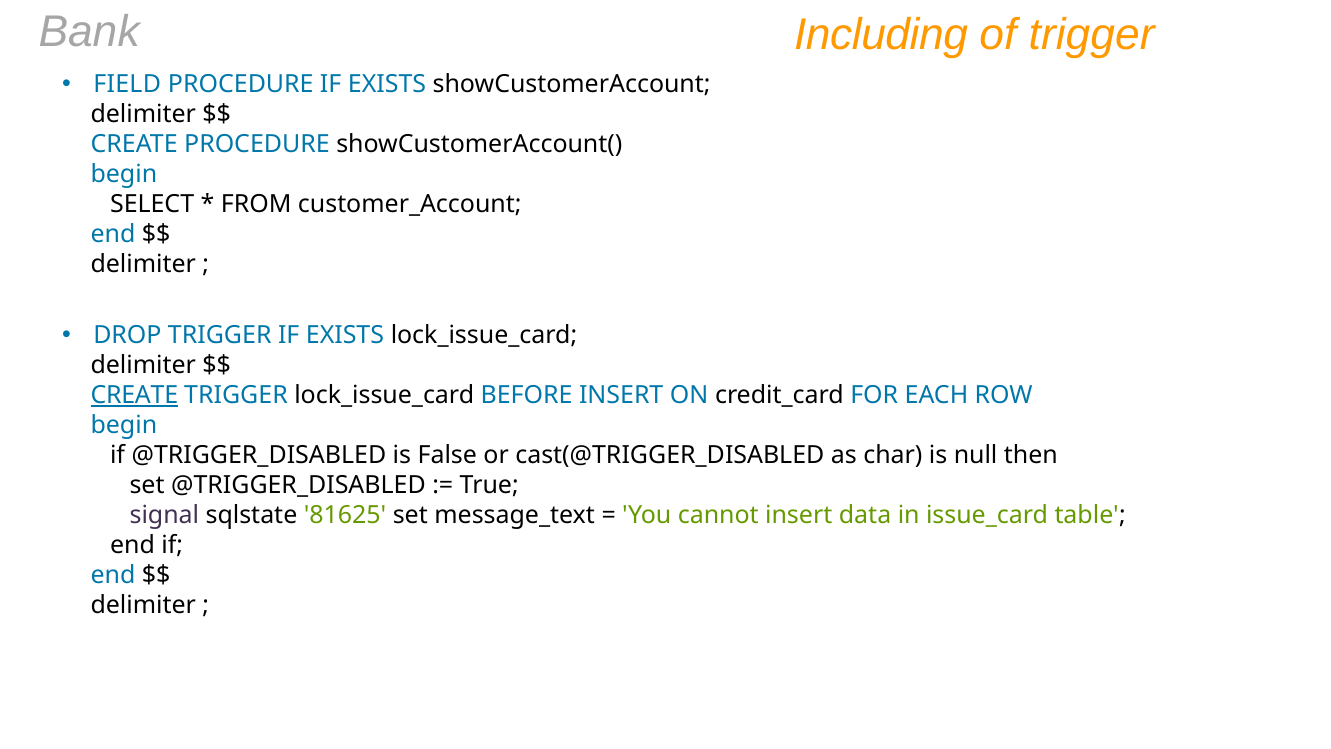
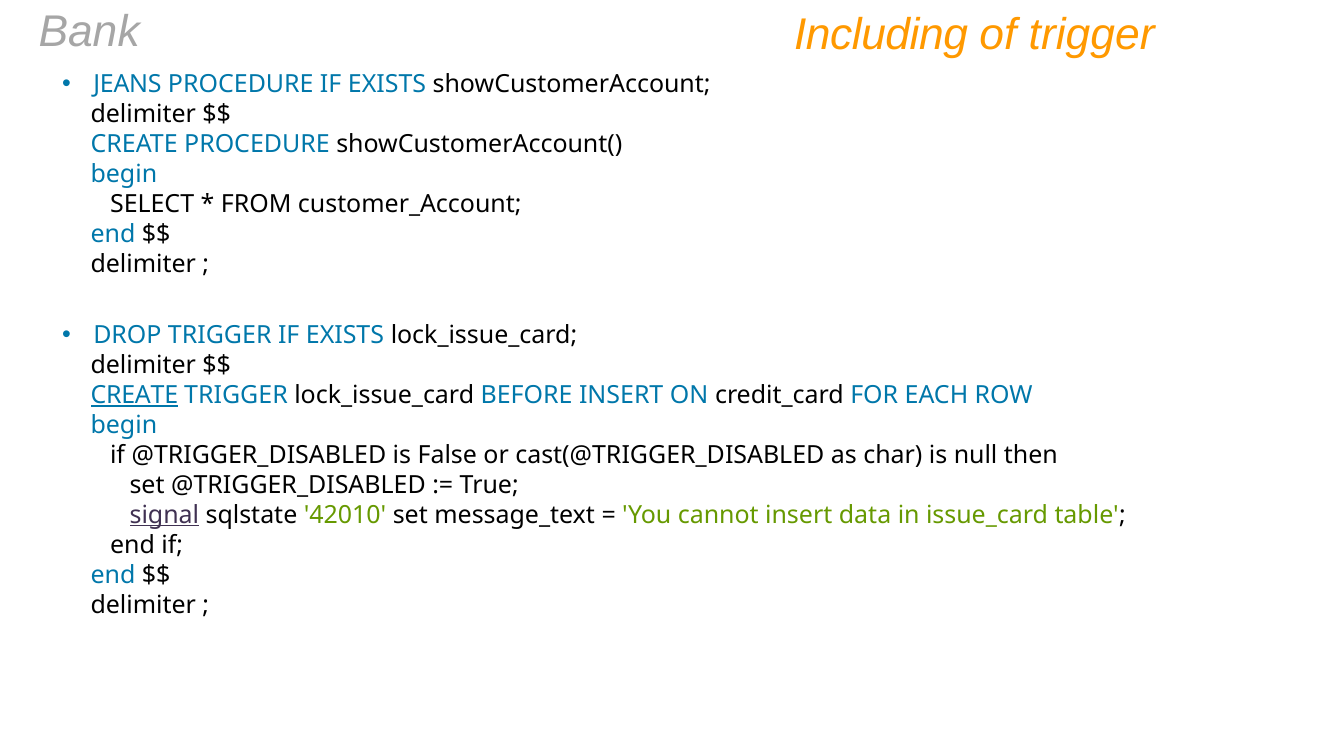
FIELD: FIELD -> JEANS (127, 84)
signal underline: none -> present (164, 515)
81625: 81625 -> 42010 (345, 515)
